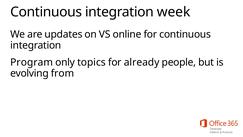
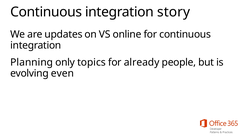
week: week -> story (174, 12)
Program: Program -> Planning (32, 62)
from: from -> even (62, 73)
